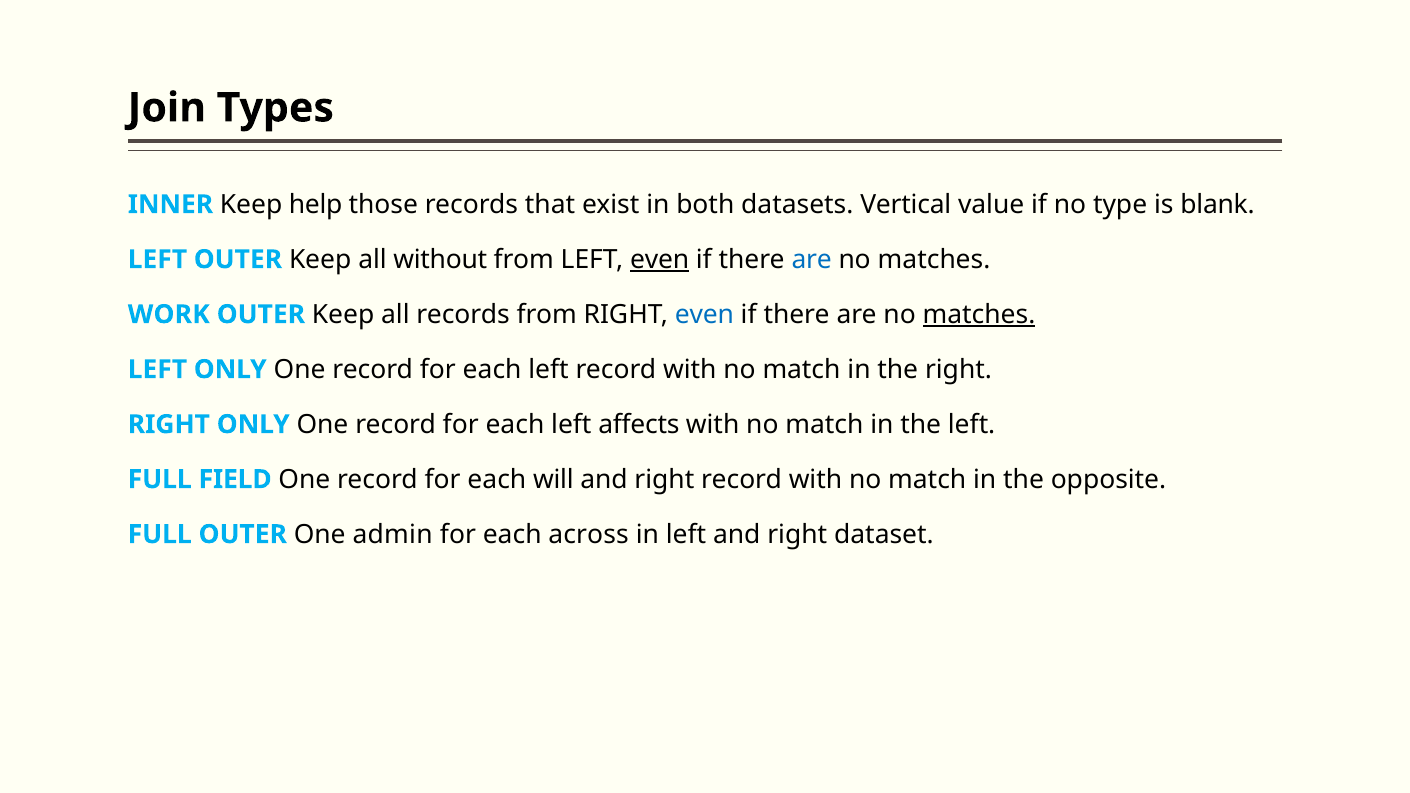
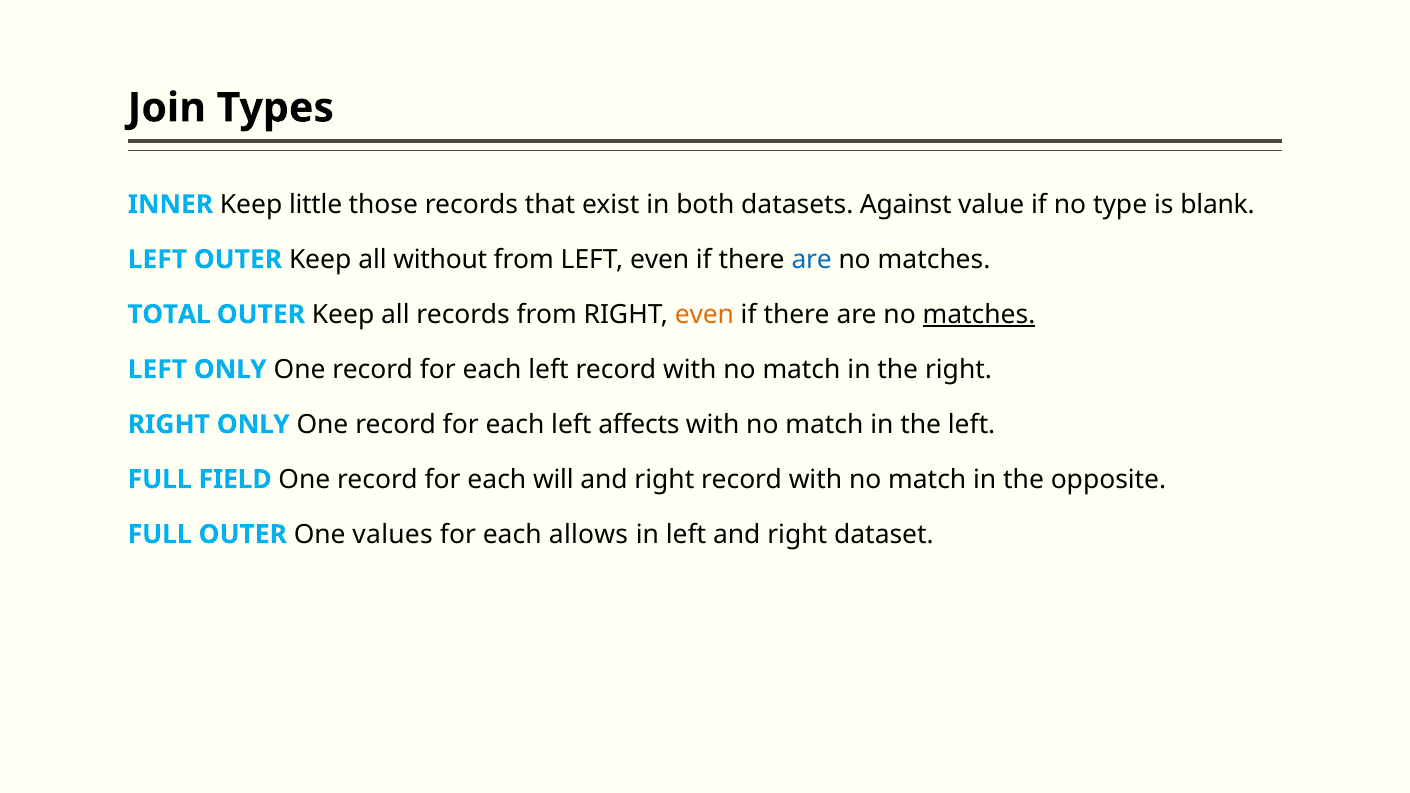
help: help -> little (316, 204)
Vertical: Vertical -> Against (906, 204)
even underline: present -> none (660, 259)
WORK: WORK -> TOTAL (169, 314)
even colour: blue -> orange (704, 314)
admin: admin -> values (393, 534)
across: across -> allows (589, 534)
